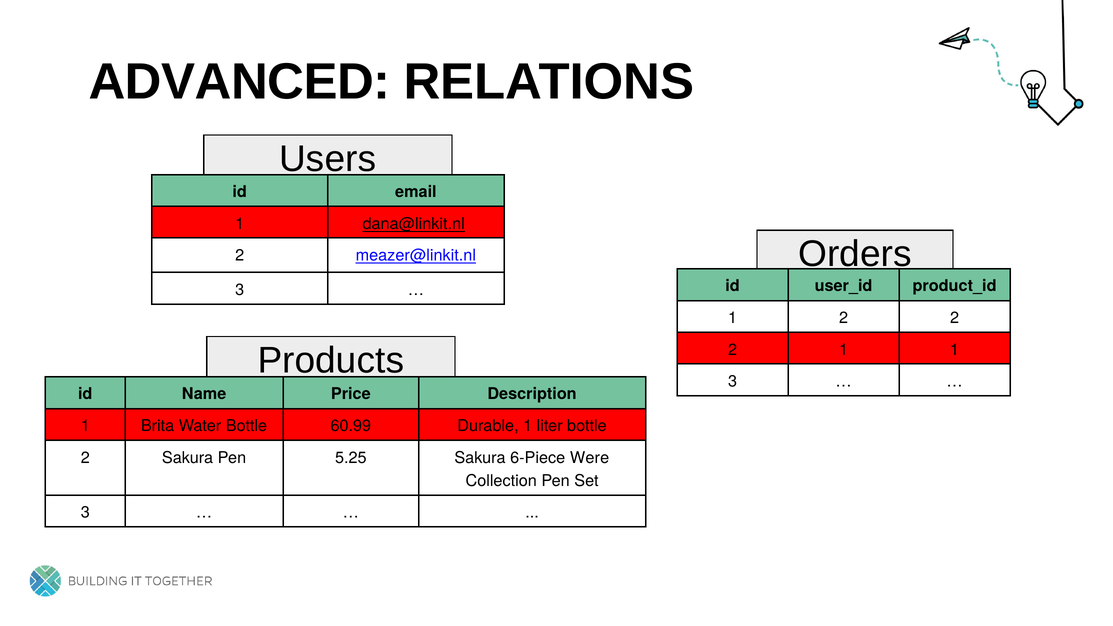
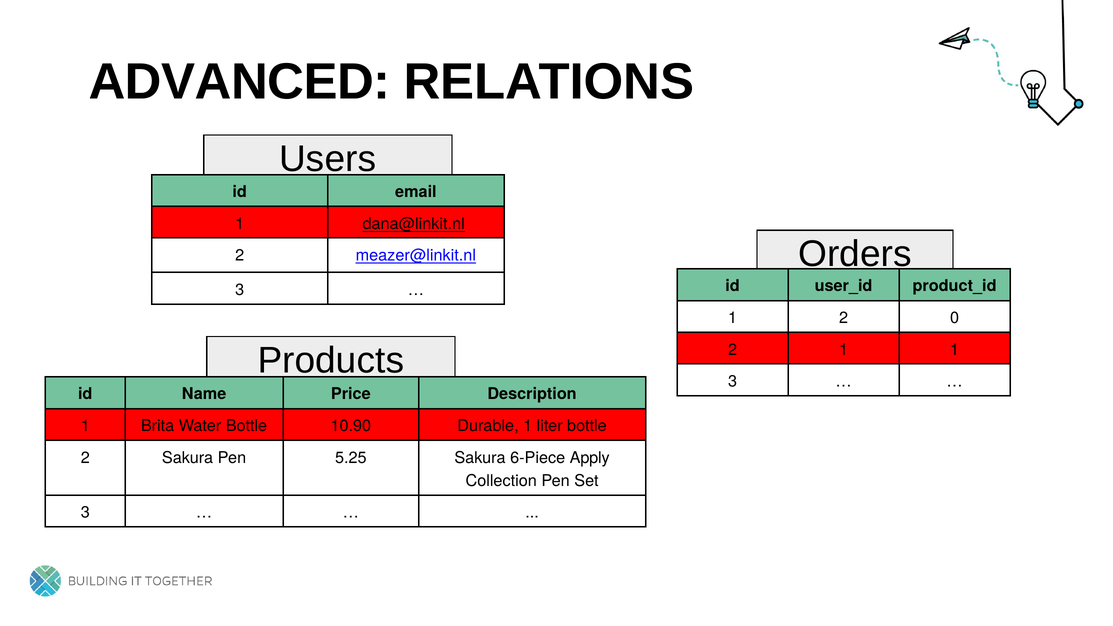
1 2 2: 2 -> 0 (955, 318)
60.99: 60.99 -> 10.90 (351, 426)
Were: Were -> Apply (590, 458)
